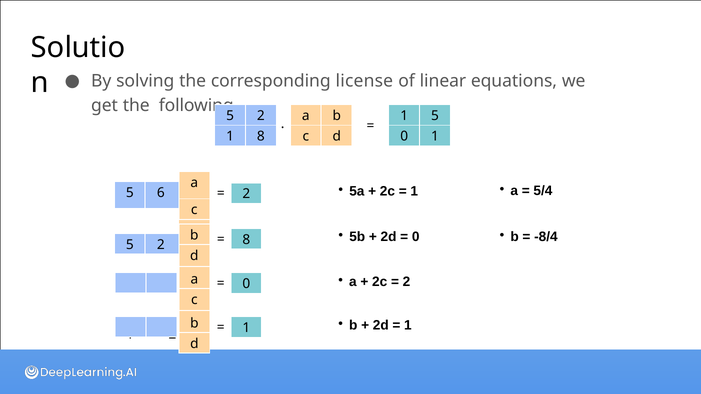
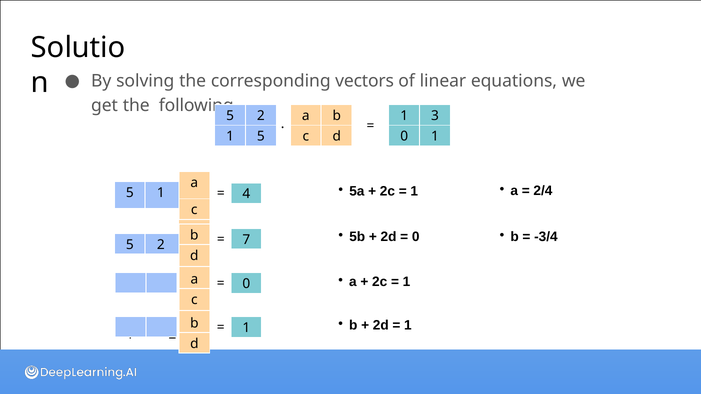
license: license -> vectors (365, 81)
1 5: 5 -> 3 (435, 116)
1 8: 8 -> 5 (261, 136)
5 6: 6 -> 1 (161, 193)
2: 2 -> 4 (246, 194)
5/4: 5/4 -> 2/4 (543, 191)
8: 8 -> 7 (246, 240)
-8/4: -8/4 -> -3/4 (546, 237)
2: 2 -> 1 (406, 282)
